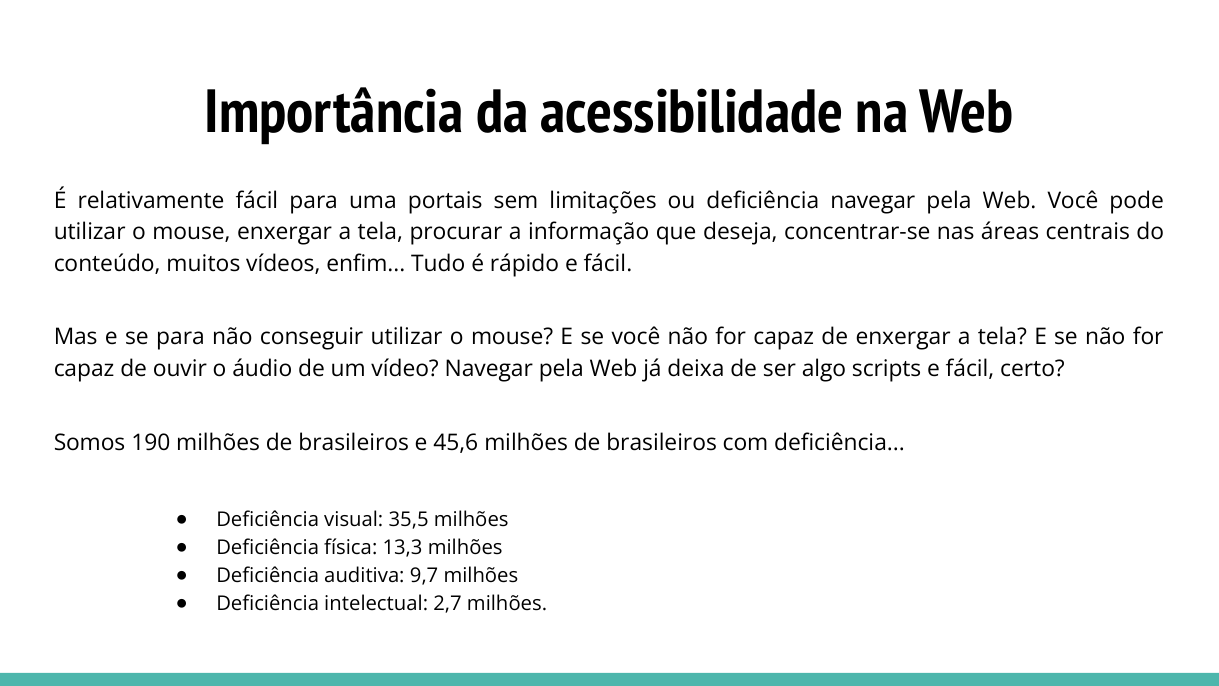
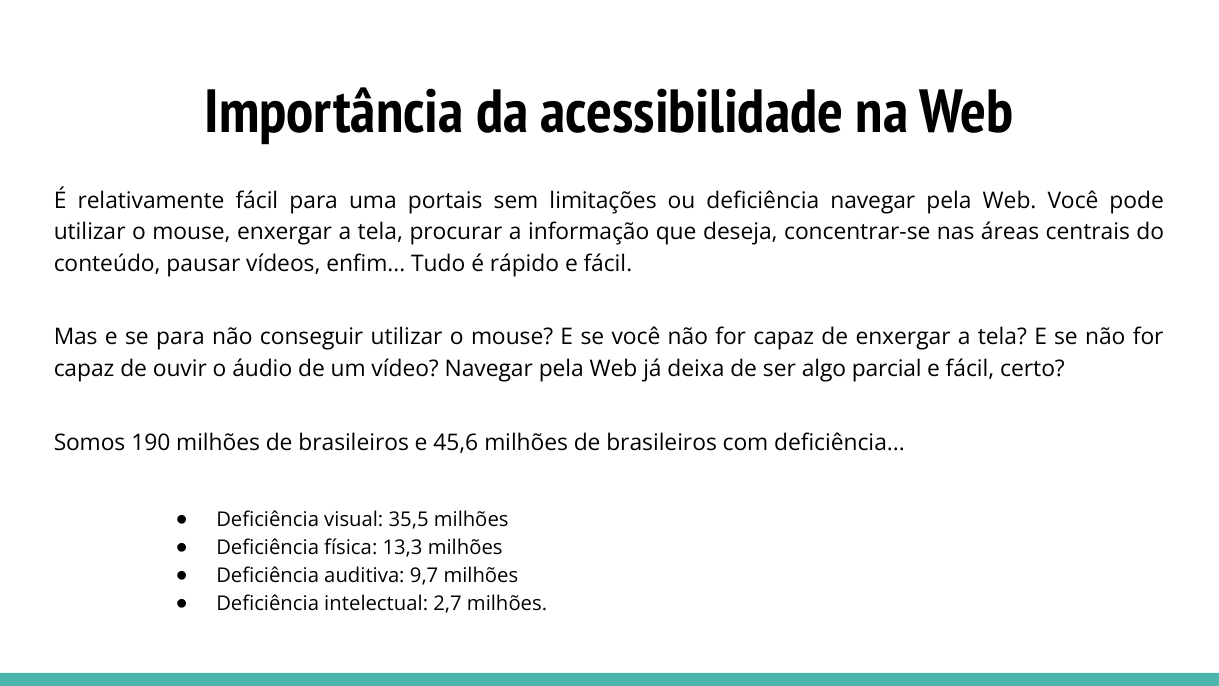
muitos: muitos -> pausar (203, 263)
scripts: scripts -> parcial (887, 369)
